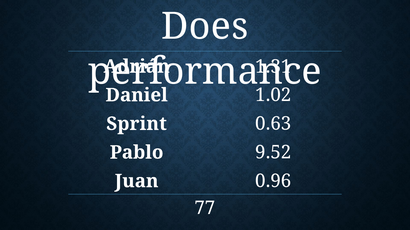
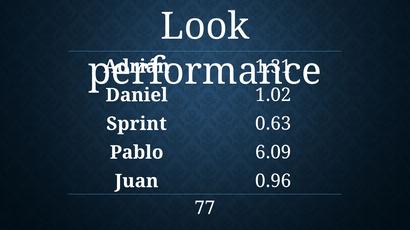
Does: Does -> Look (205, 27)
9.52: 9.52 -> 6.09 (273, 153)
